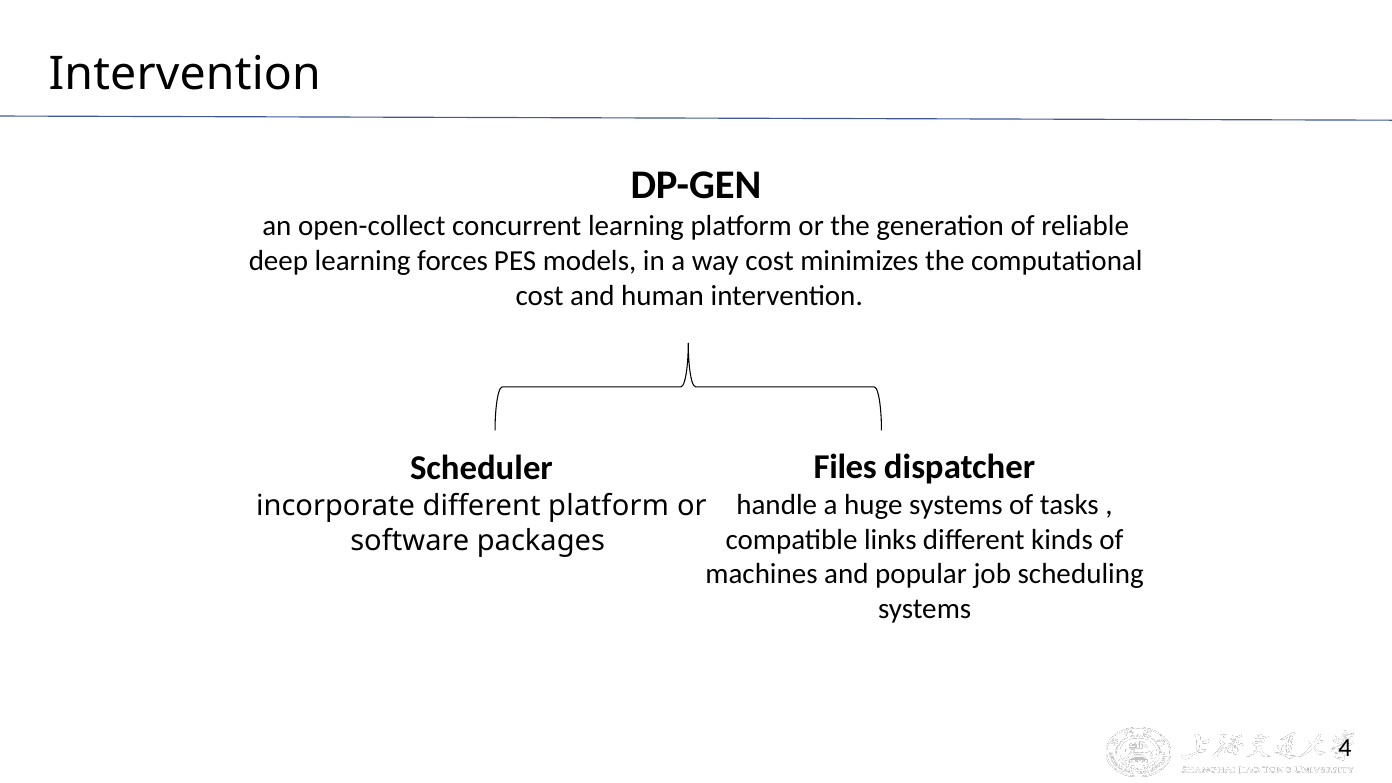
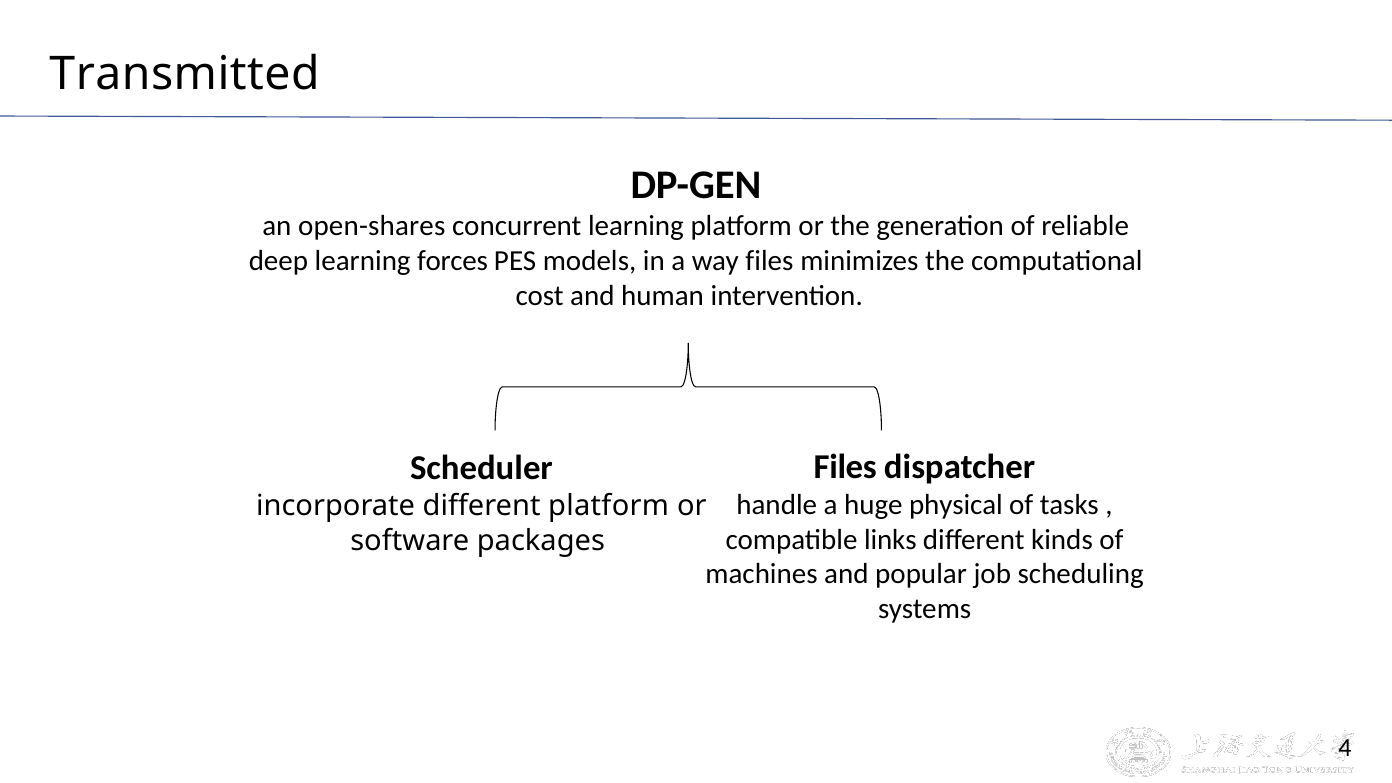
Intervention: Intervention -> Transmitted (185, 74)
open-collect: open-collect -> open-shares (372, 226)
way cost: cost -> files (769, 261)
huge systems: systems -> physical (956, 505)
